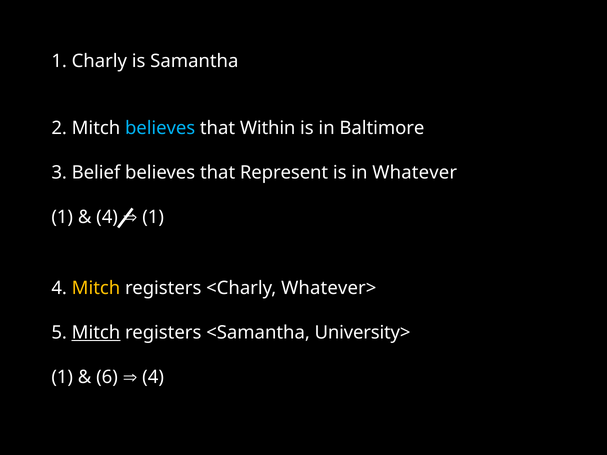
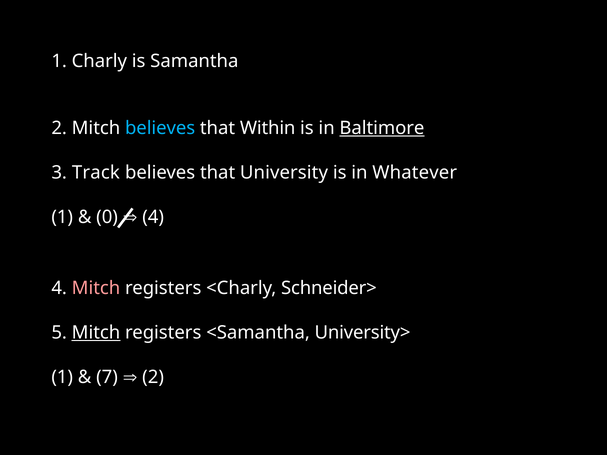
Baltimore underline: none -> present (382, 128)
Belief: Belief -> Track (96, 173)
Represent: Represent -> University (284, 173)
4: 4 -> 0 (107, 217)
1: 1 -> 4 (153, 217)
Mitch colour: yellow -> pink (96, 288)
Whatever>: Whatever> -> Schneider> (329, 288)
6: 6 -> 7 (107, 377)
4: 4 -> 2 (153, 377)
